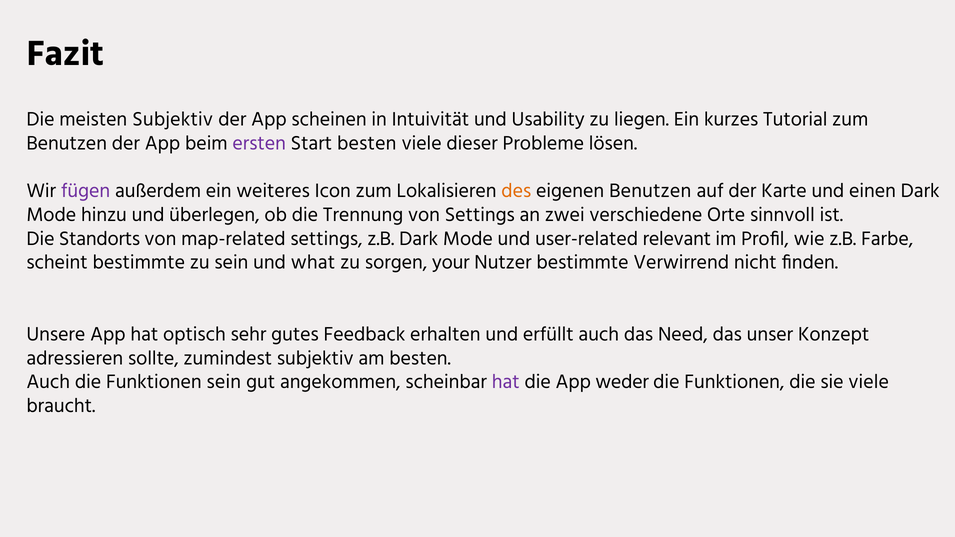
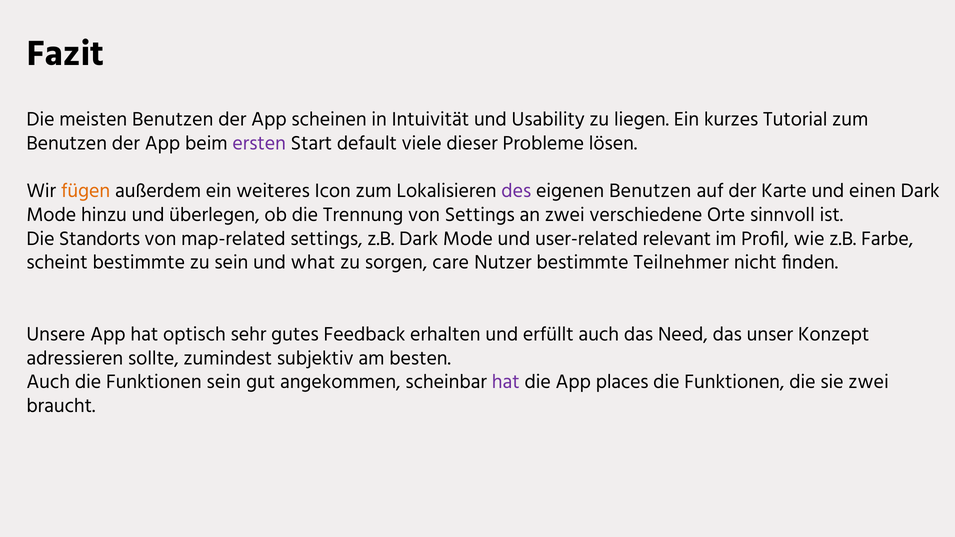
meisten Subjektiv: Subjektiv -> Benutzen (173, 119)
Start besten: besten -> default (367, 143)
fügen colour: purple -> orange (86, 191)
des colour: orange -> purple (516, 191)
your: your -> care (451, 263)
Verwirrend: Verwirrend -> Teilnehmer (681, 263)
weder: weder -> places (622, 382)
sie viele: viele -> zwei (869, 382)
